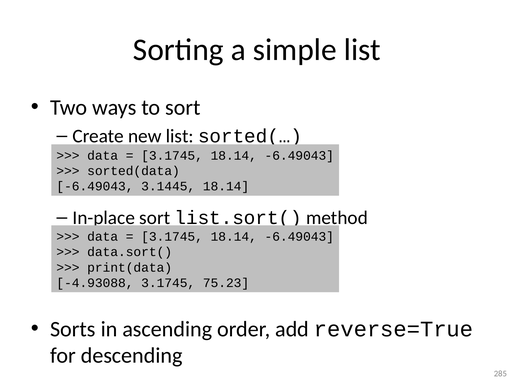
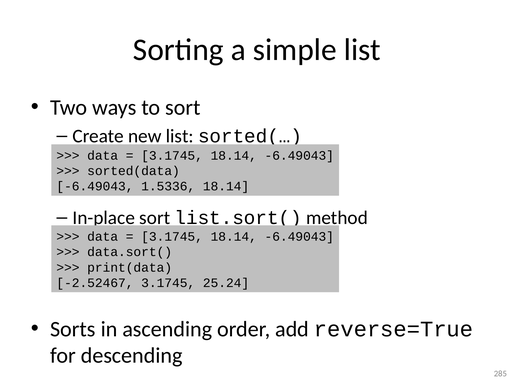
3.1445: 3.1445 -> 1.5336 (168, 186)
-4.93088: -4.93088 -> -2.52467 (95, 283)
75.23: 75.23 -> 25.24 (226, 283)
